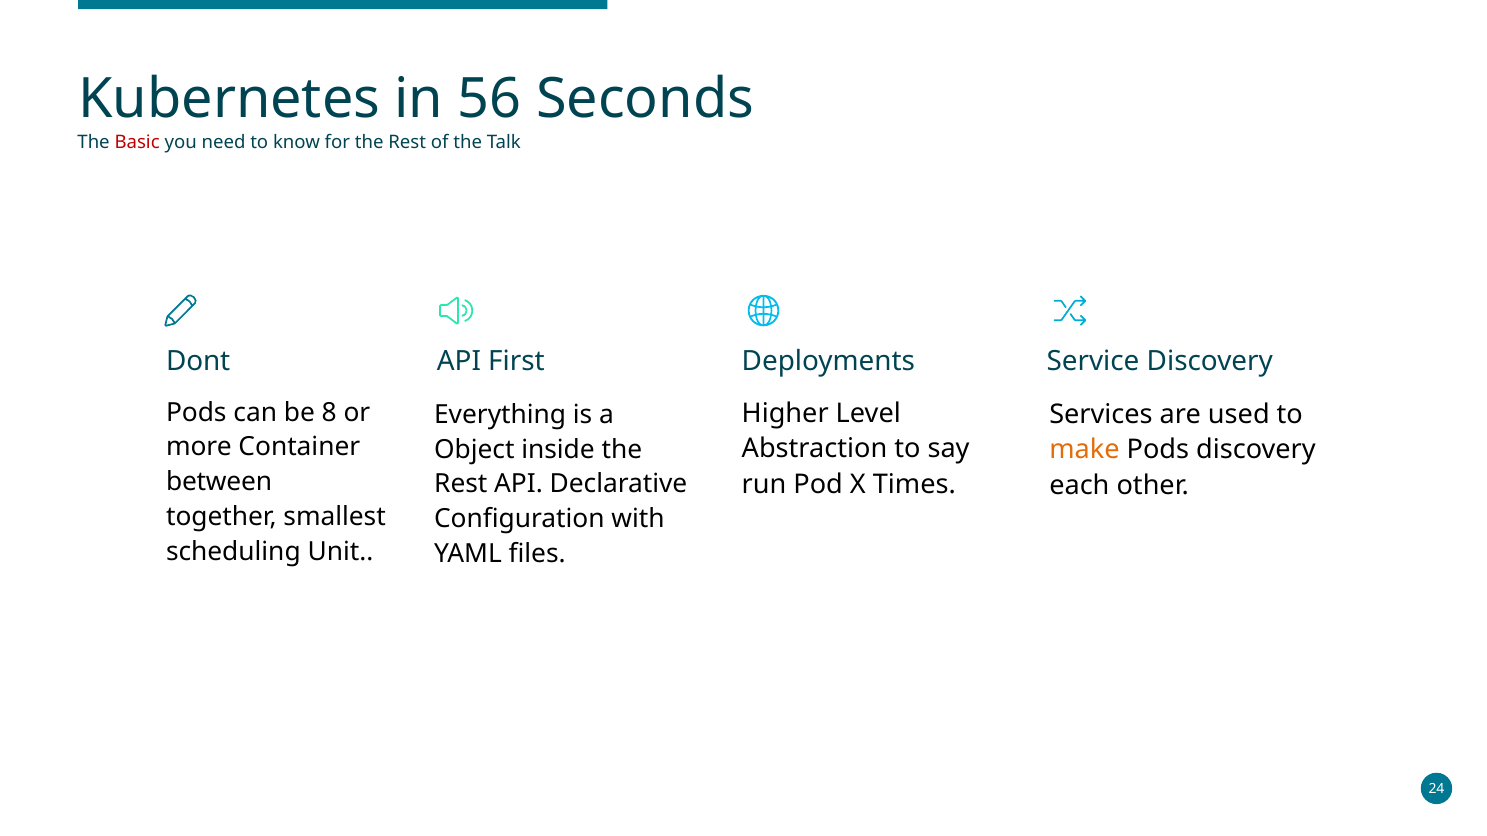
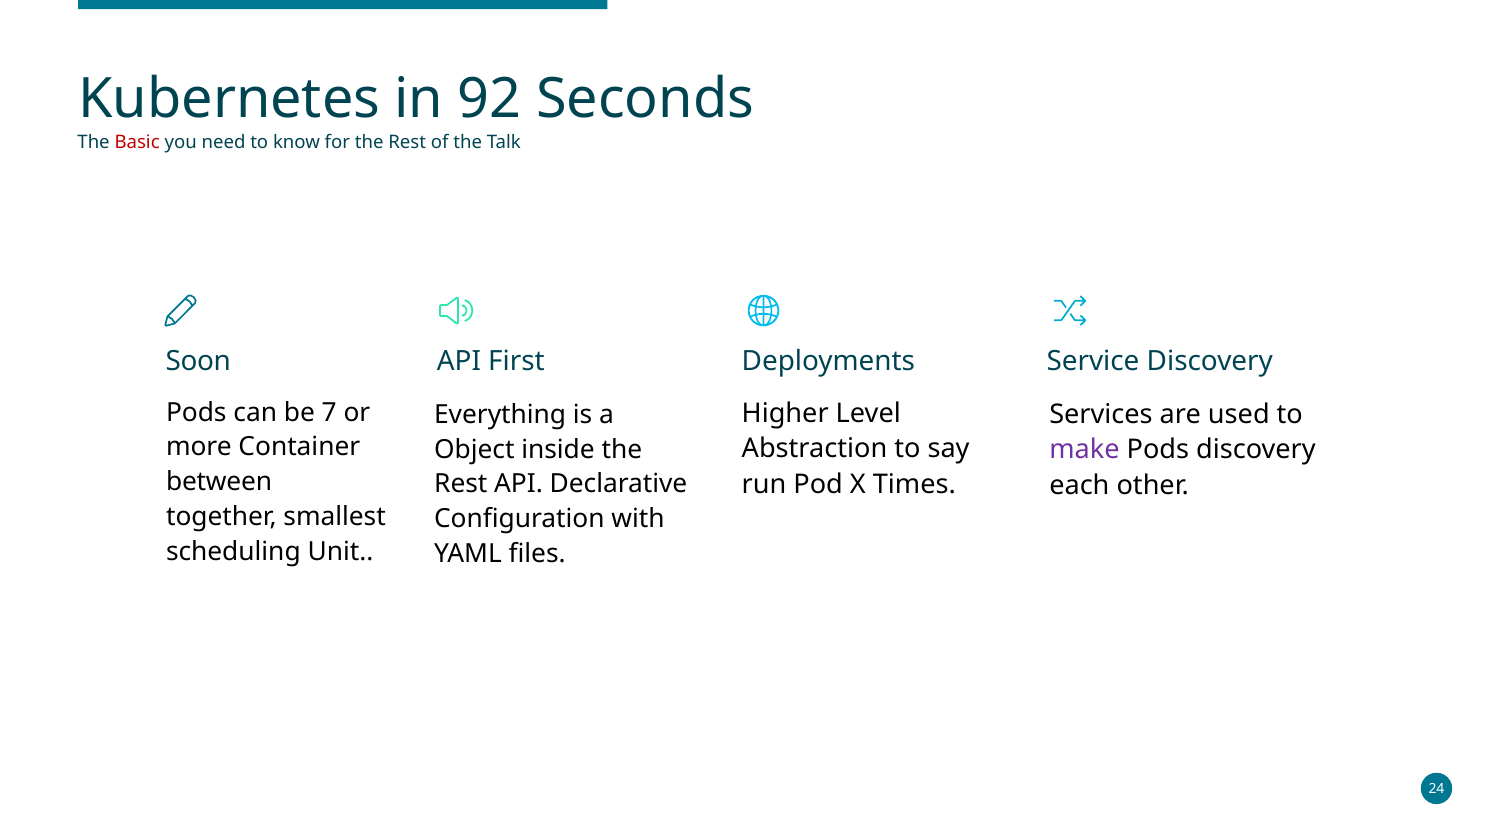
56: 56 -> 92 (490, 99)
Dont: Dont -> Soon (198, 361)
8: 8 -> 7 (329, 413)
make colour: orange -> purple (1084, 450)
